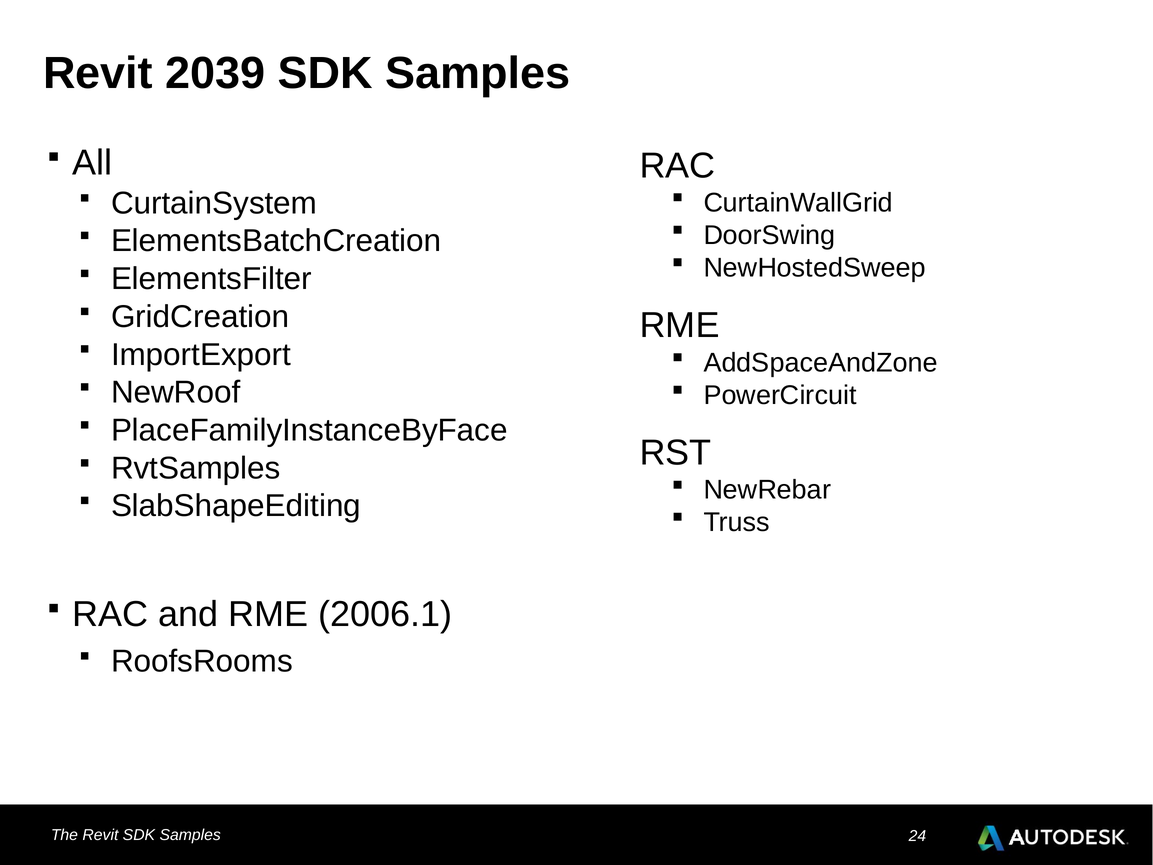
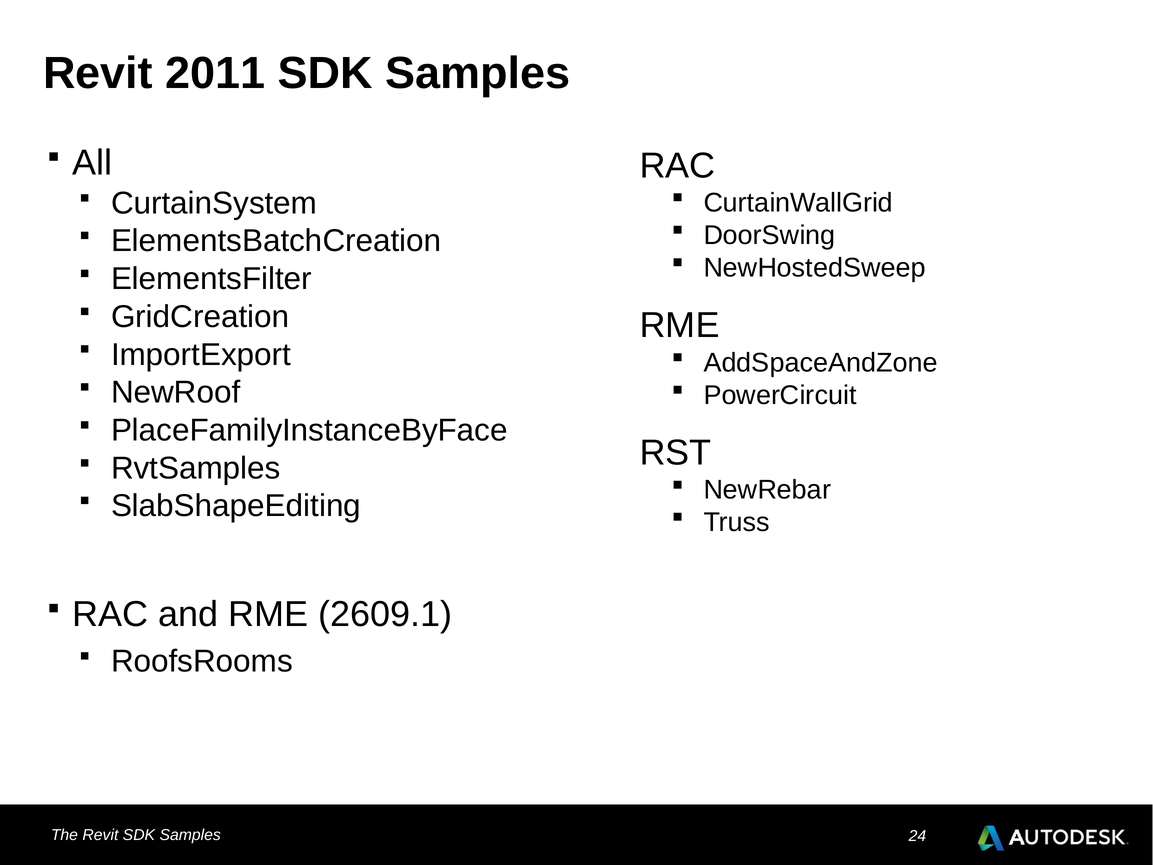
2039: 2039 -> 2011 (215, 73)
2006.1: 2006.1 -> 2609.1 (385, 614)
